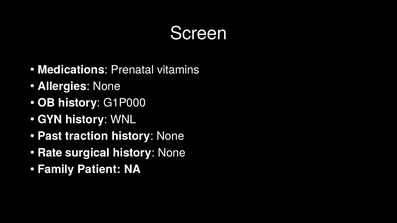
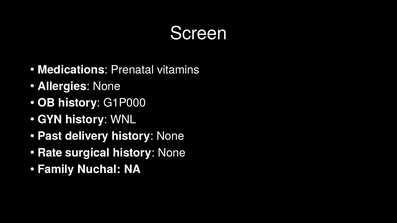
traction: traction -> delivery (87, 136)
Patient: Patient -> Nuchal (99, 170)
